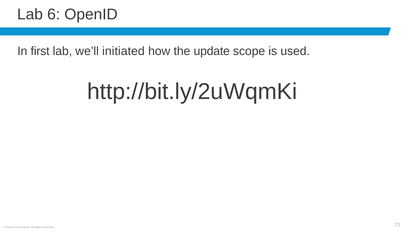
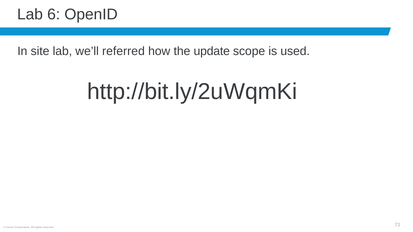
first: first -> site (40, 51)
initiated: initiated -> referred (123, 51)
